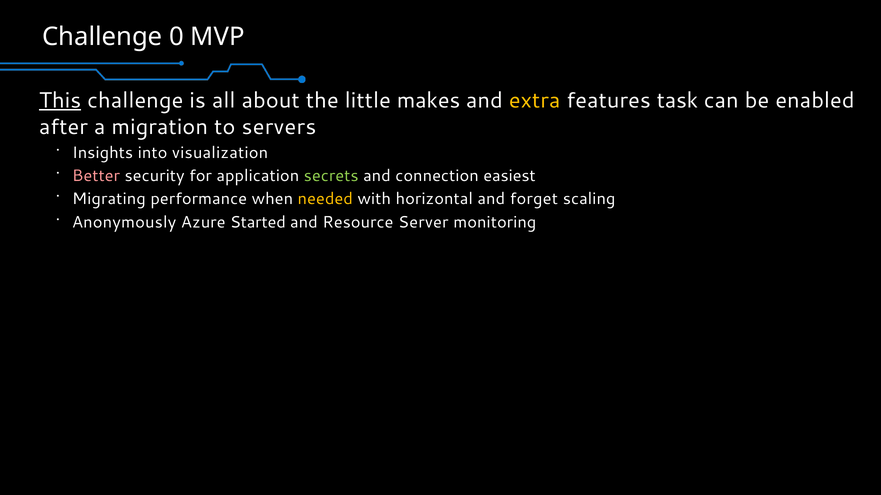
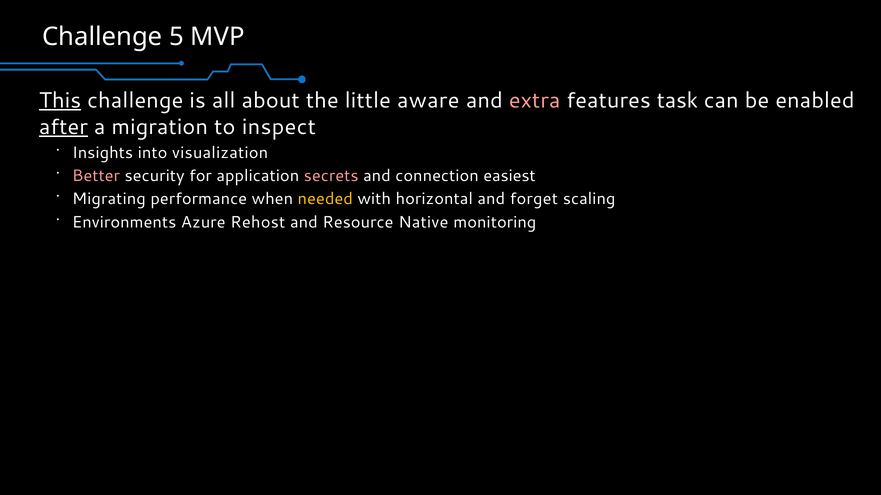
0: 0 -> 5 (176, 37)
makes: makes -> aware (428, 101)
extra colour: yellow -> pink (535, 101)
after underline: none -> present (63, 127)
servers: servers -> inspect (279, 127)
secrets colour: light green -> pink (331, 176)
Anonymously: Anonymously -> Environments (124, 222)
Started: Started -> Rehost (258, 222)
Server: Server -> Native (423, 222)
